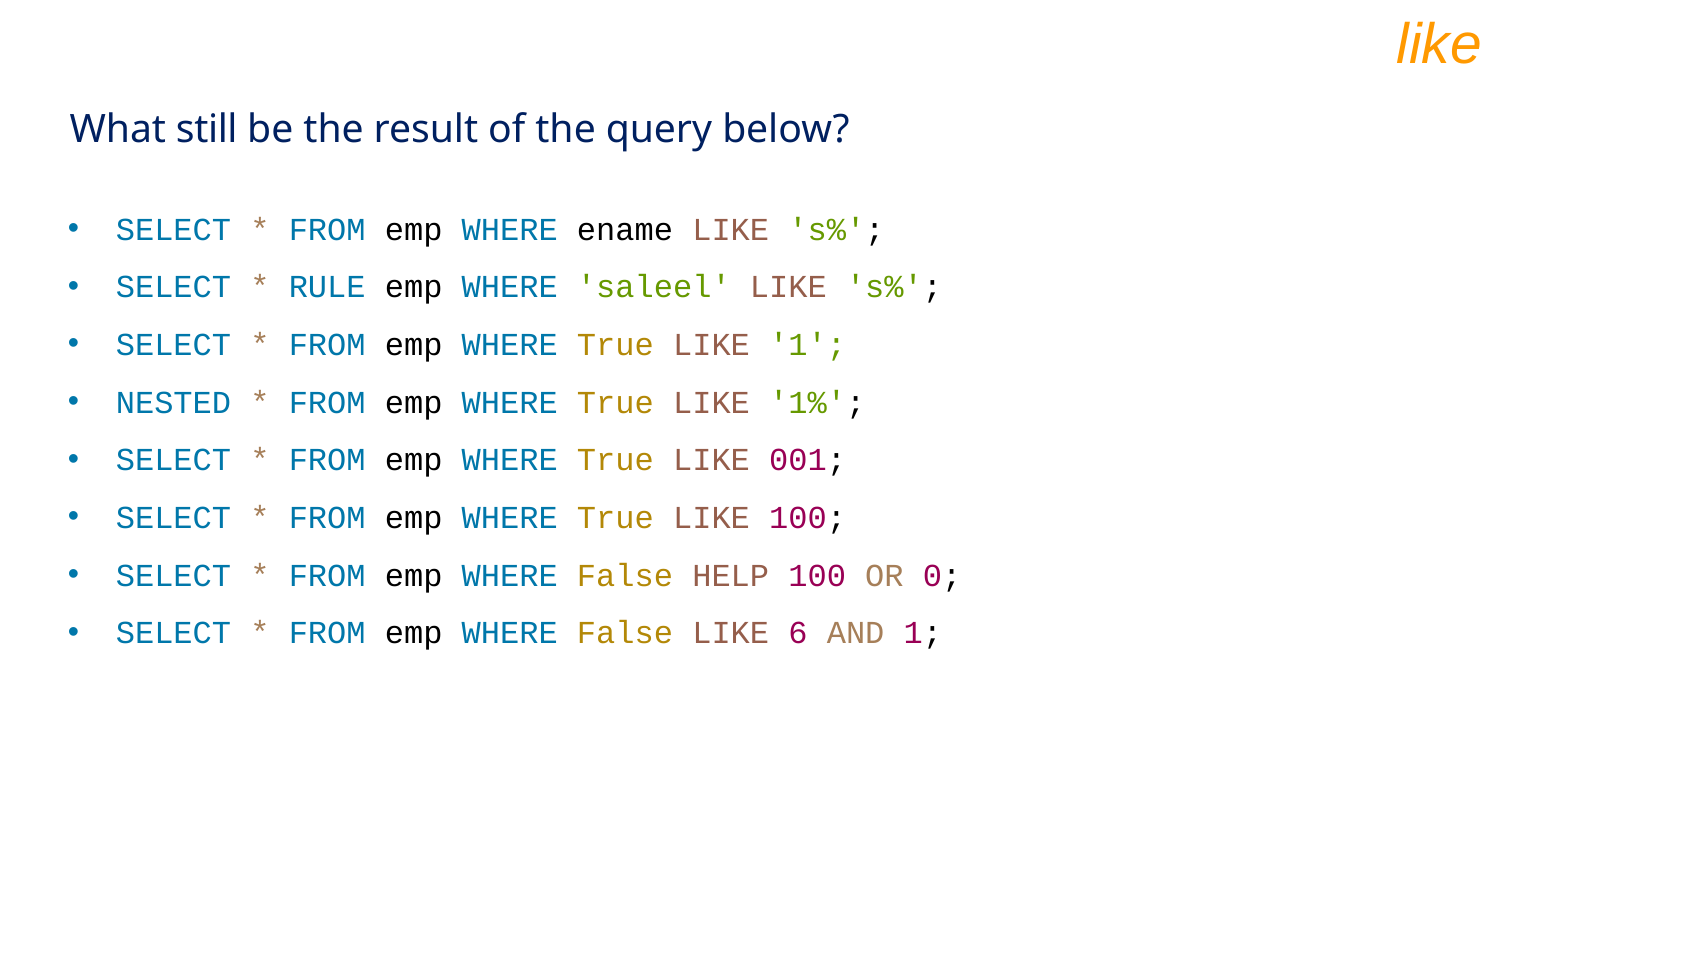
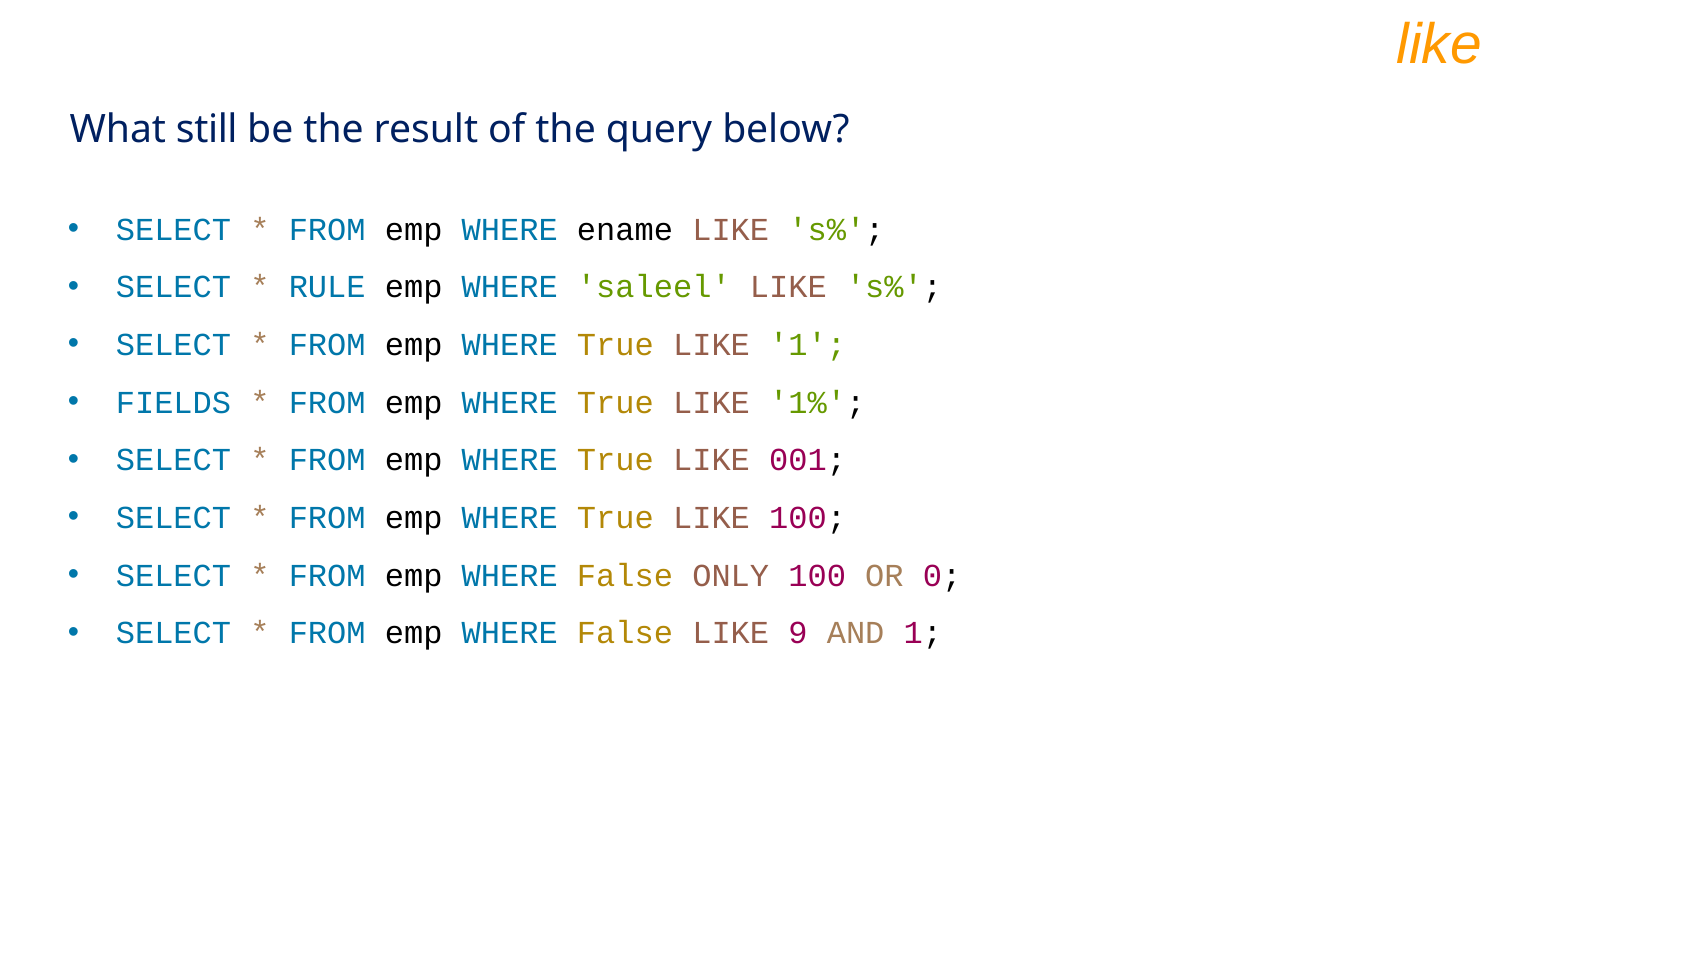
NESTED: NESTED -> FIELDS (173, 402)
HELP: HELP -> ONLY (731, 575)
6: 6 -> 9 (798, 633)
